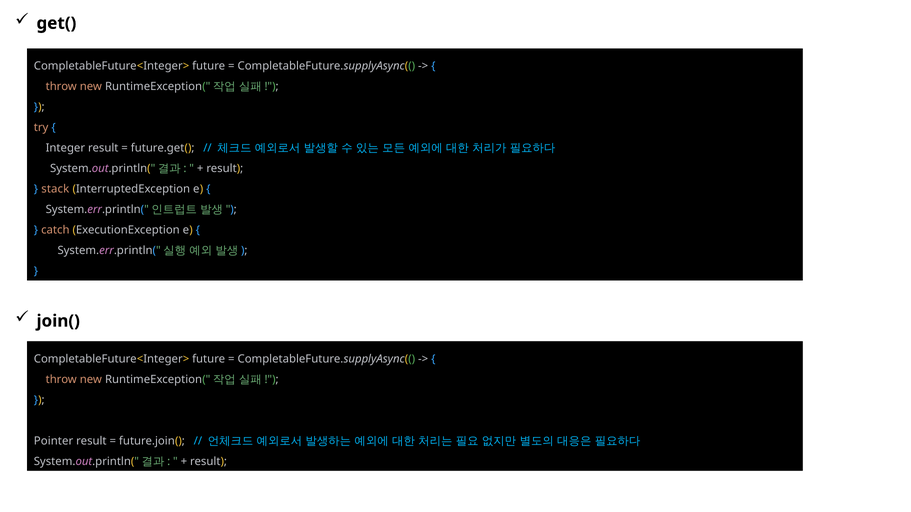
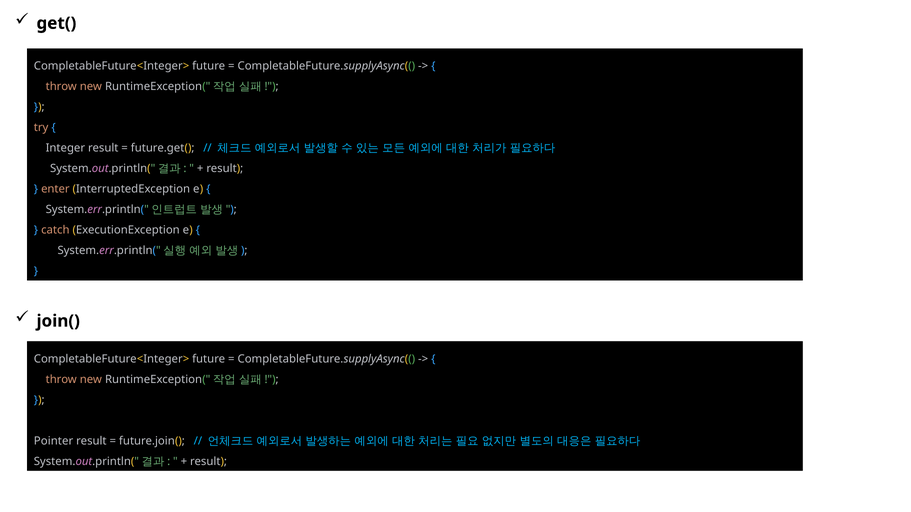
stack: stack -> enter (55, 189)
